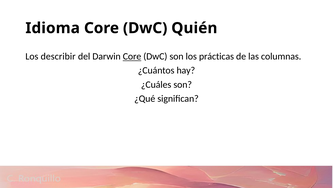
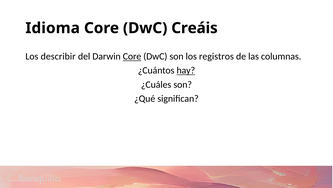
Quién: Quién -> Creáis (194, 28)
prácticas: prácticas -> registros (216, 56)
hay underline: none -> present (186, 70)
